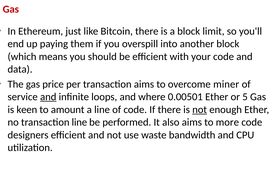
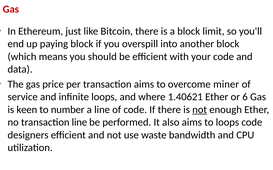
paying them: them -> block (82, 44)
and underline: present -> none (48, 97)
0.00501: 0.00501 -> 1.40621 (185, 97)
5: 5 -> 6 (245, 97)
amount: amount -> number (68, 110)
to more: more -> loops (227, 123)
